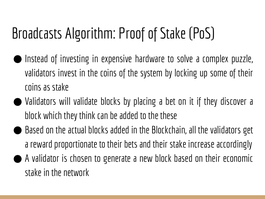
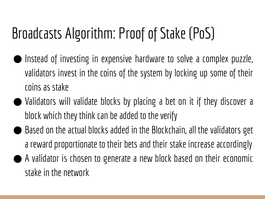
these: these -> verify (169, 116)
